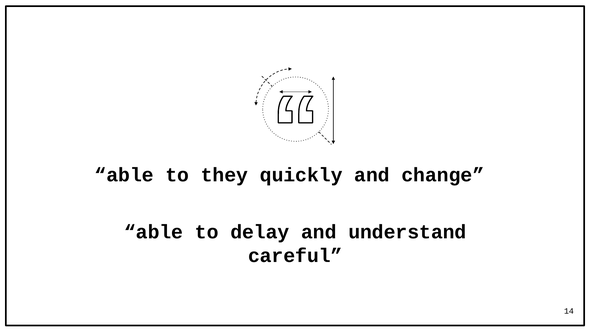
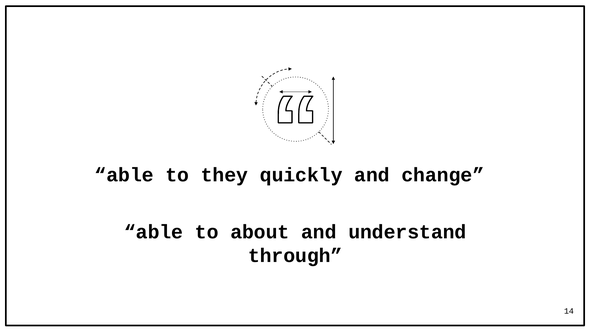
delay: delay -> about (260, 232)
careful: careful -> through (295, 256)
